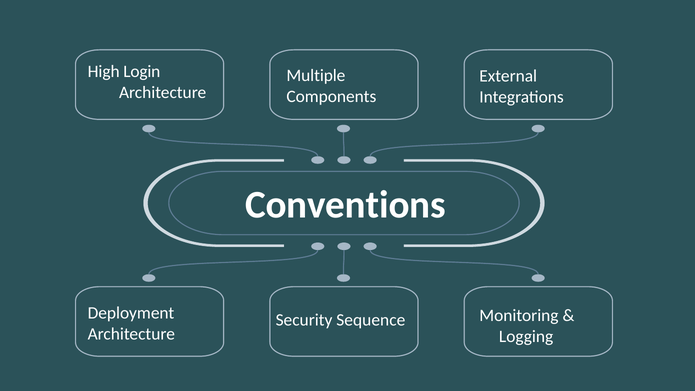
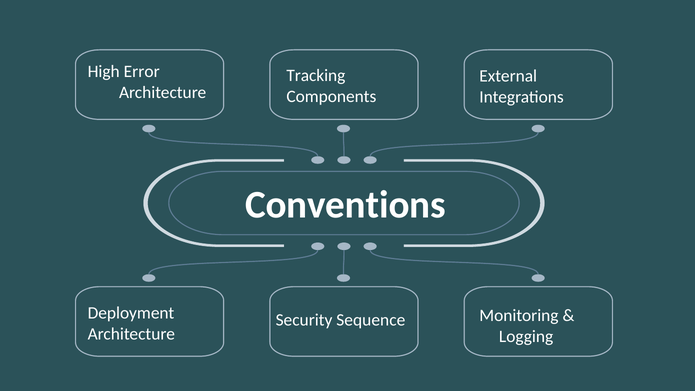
Login: Login -> Error (142, 72)
Multiple: Multiple -> Tracking (316, 76)
